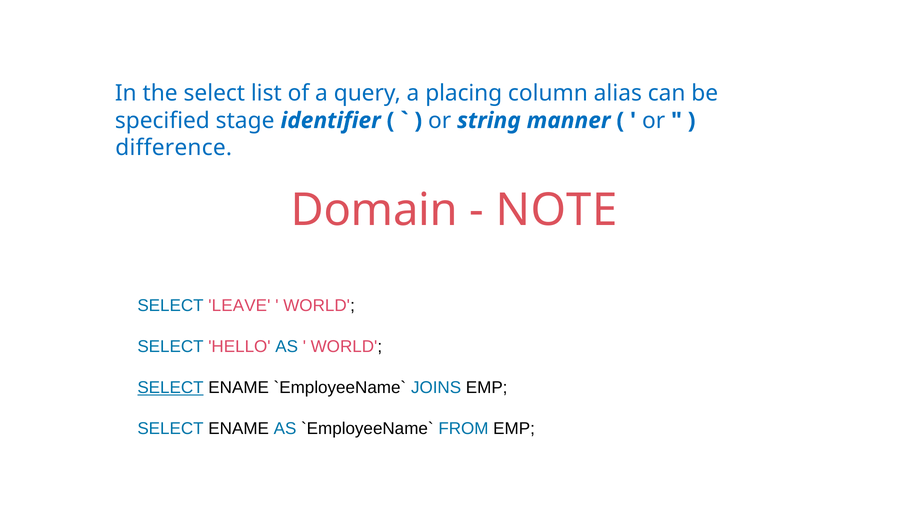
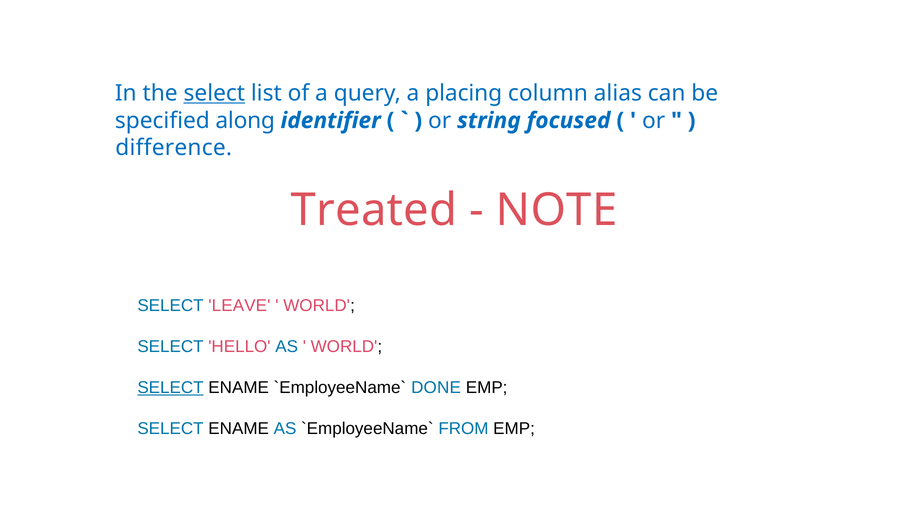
select underline: none -> present (214, 93)
stage: stage -> along (245, 120)
manner: manner -> focused (569, 120)
Domain: Domain -> Treated (374, 210)
JOINS: JOINS -> DONE (436, 387)
